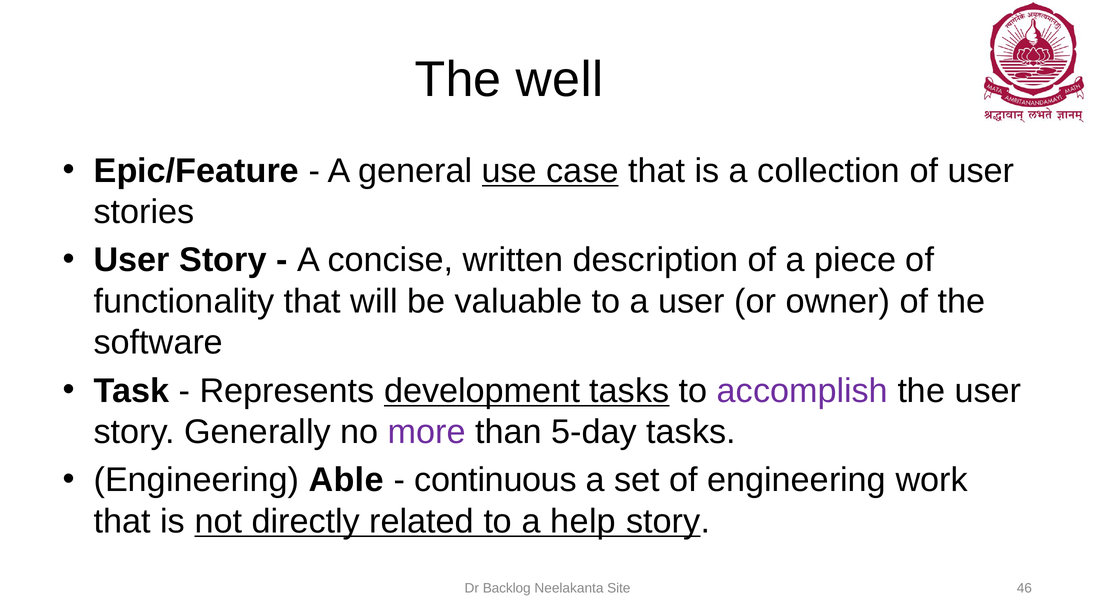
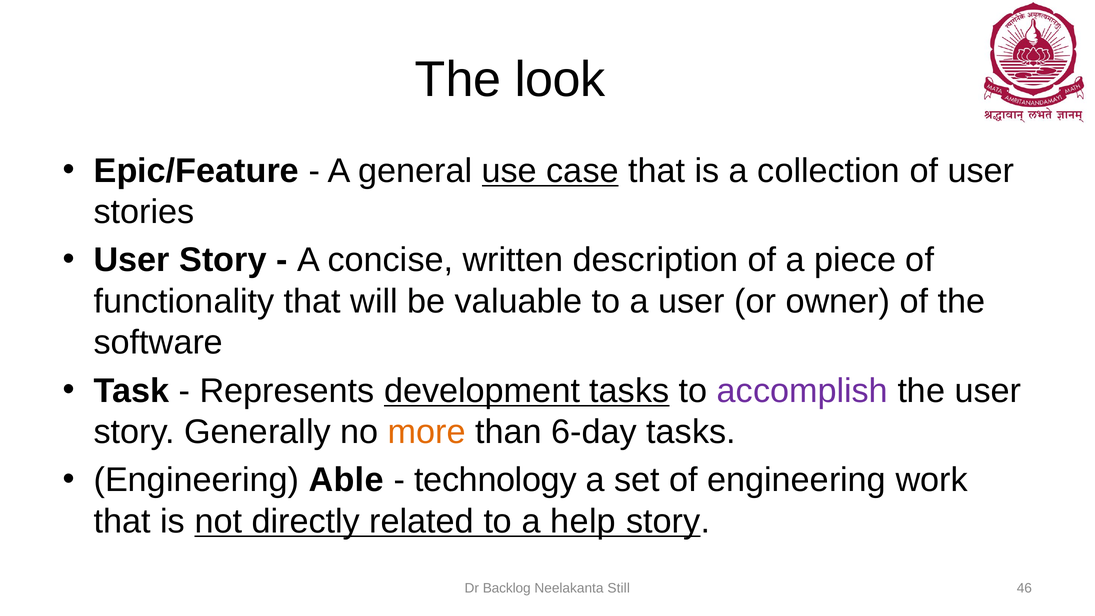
well: well -> look (560, 80)
more colour: purple -> orange (427, 432)
5-day: 5-day -> 6-day (594, 432)
continuous: continuous -> technology (496, 480)
Site: Site -> Still (619, 588)
